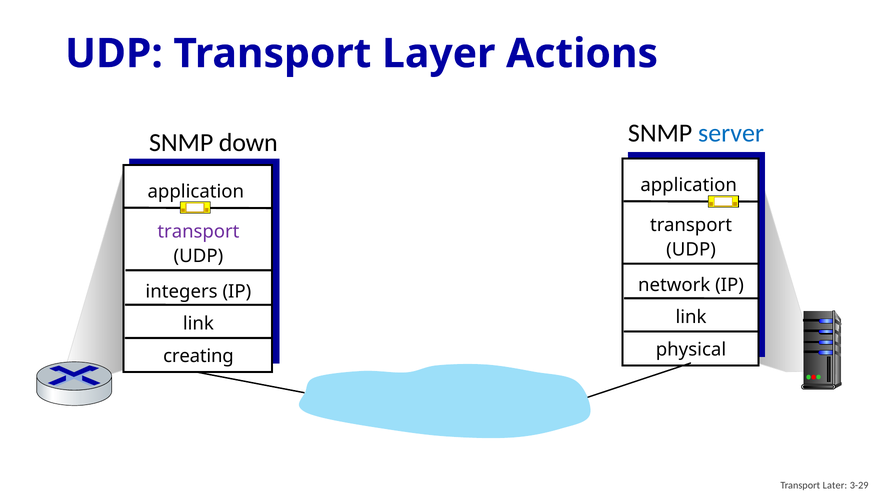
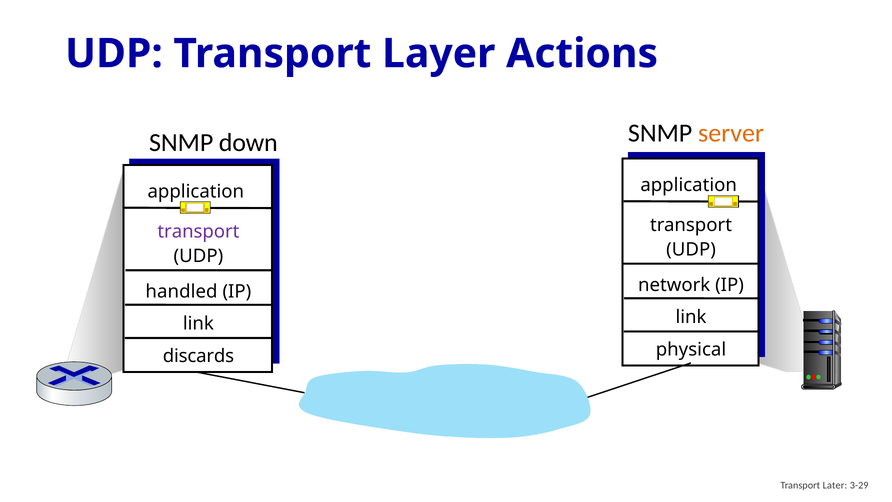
server colour: blue -> orange (731, 133)
integers: integers -> handled (182, 291)
creating: creating -> discards (198, 356)
